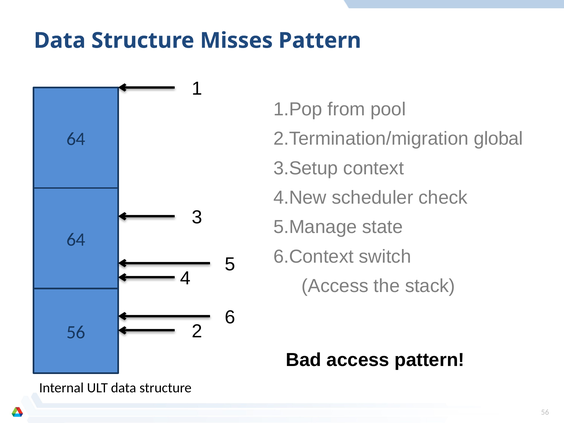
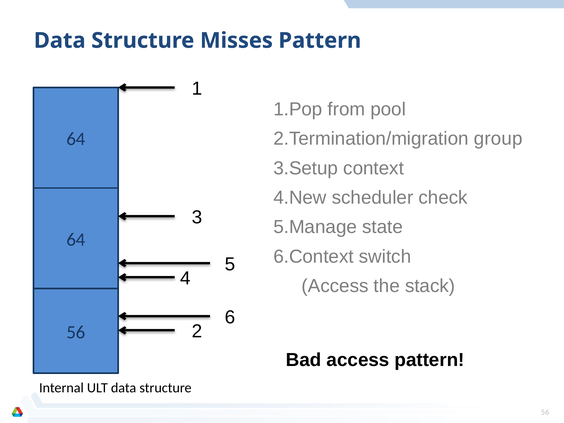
global: global -> group (498, 139)
